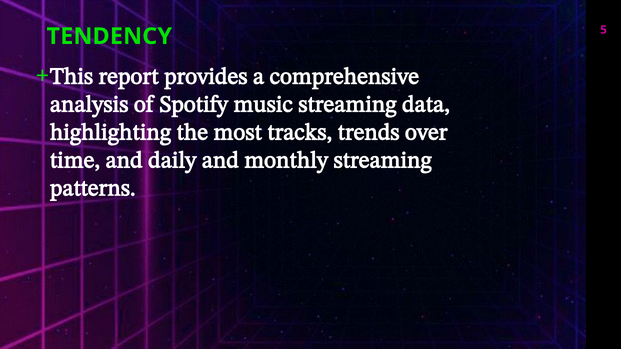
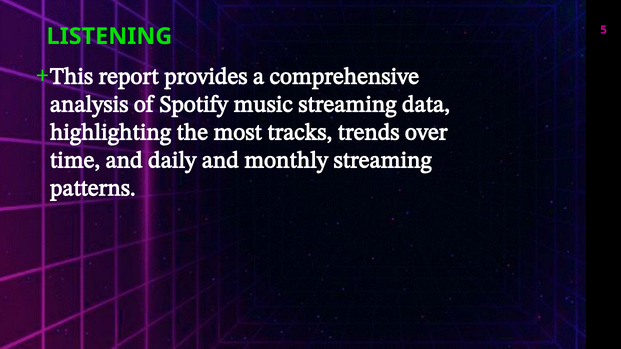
TENDENCY: TENDENCY -> LISTENING (109, 36)
